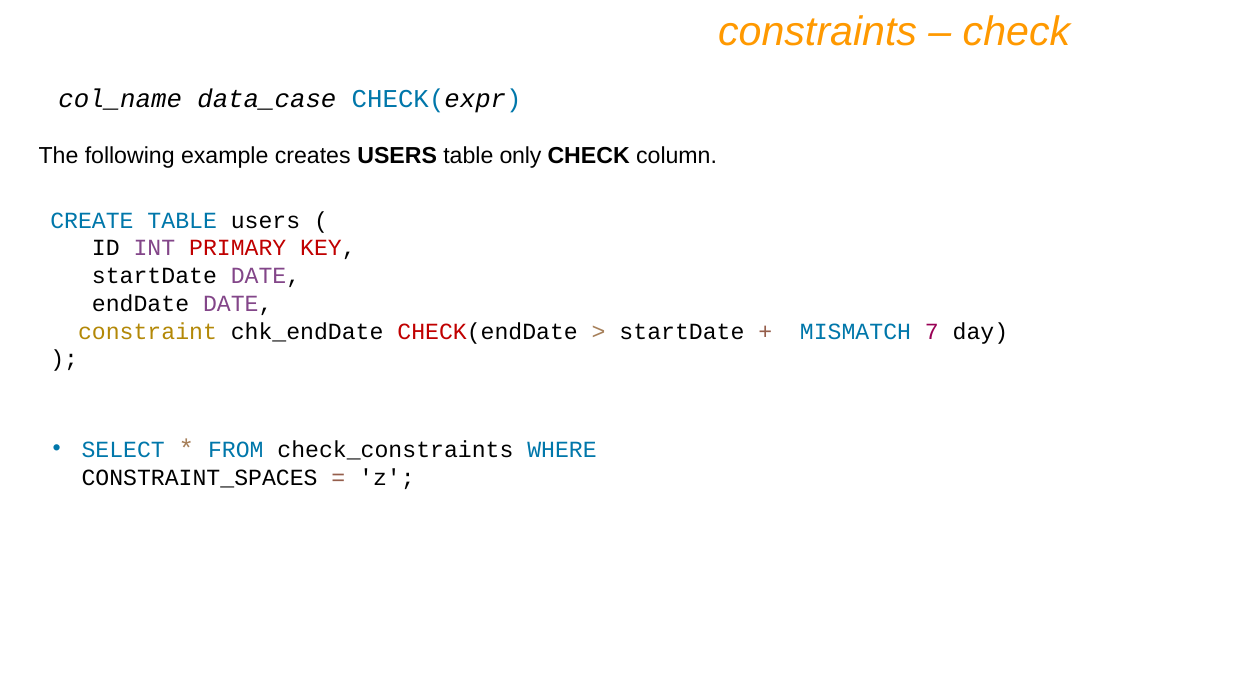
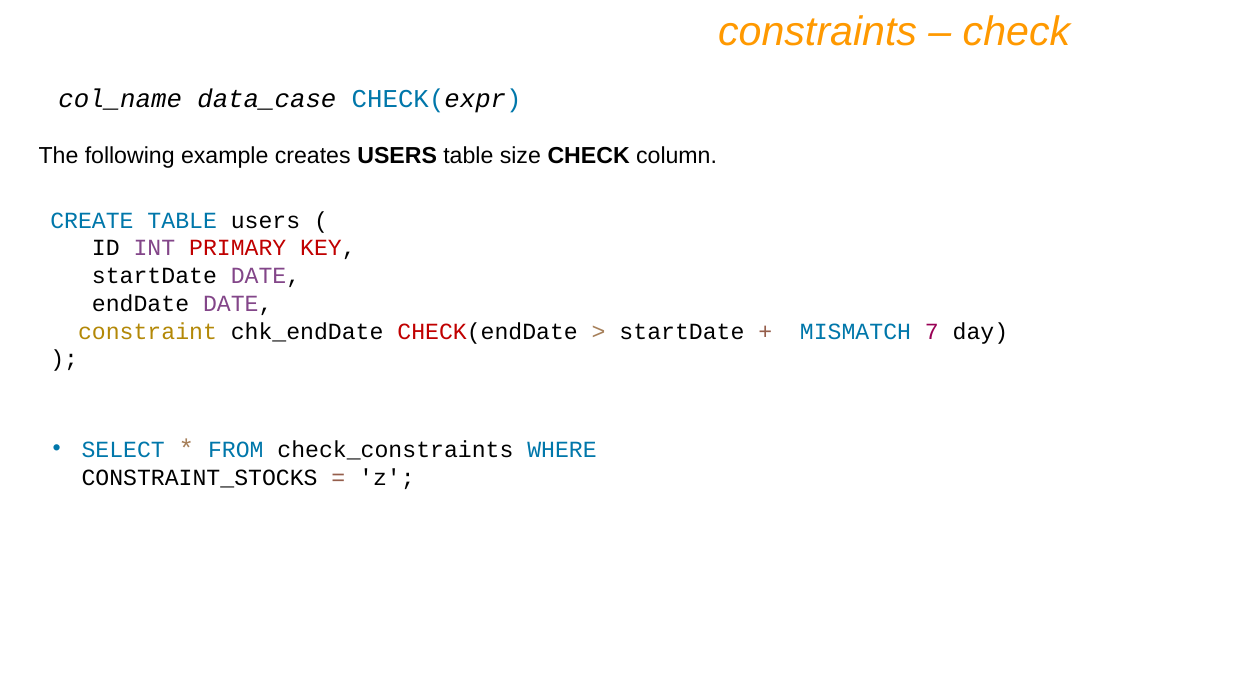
only: only -> size (520, 156)
CONSTRAINT_SPACES: CONSTRAINT_SPACES -> CONSTRAINT_STOCKS (200, 478)
